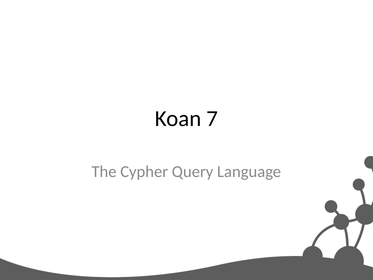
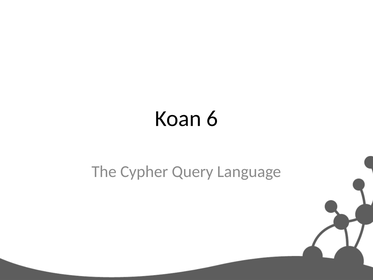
7: 7 -> 6 (212, 118)
